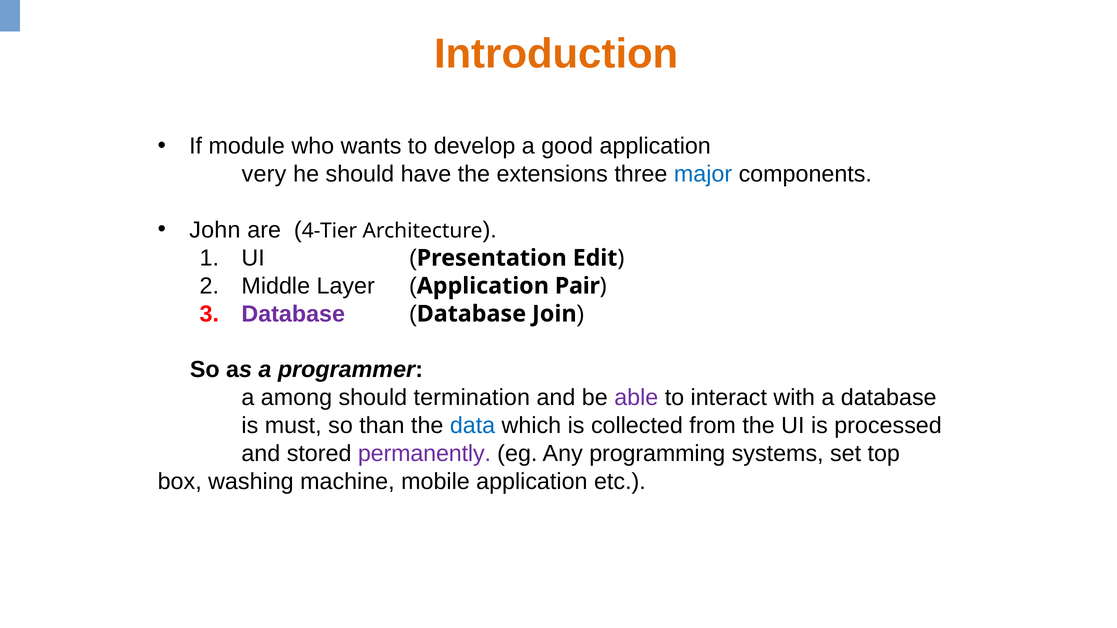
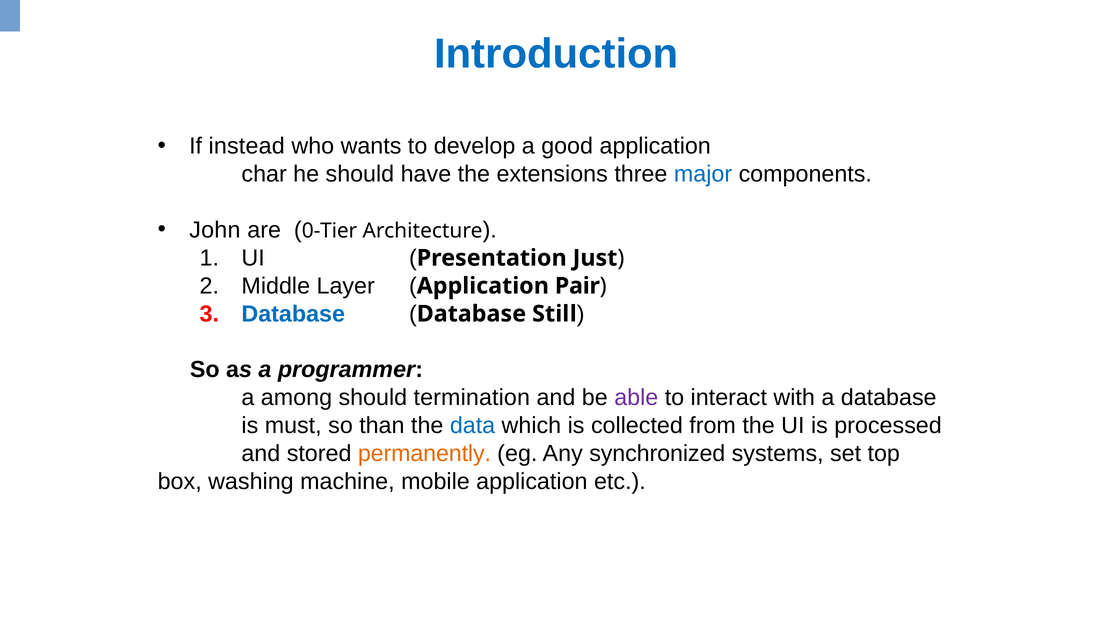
Introduction colour: orange -> blue (556, 54)
module: module -> instead (247, 146)
very: very -> char (264, 174)
4-Tier: 4-Tier -> 0-Tier (330, 231)
Edit: Edit -> Just (595, 258)
Database colour: purple -> blue (293, 314)
Join: Join -> Still (554, 314)
permanently colour: purple -> orange (424, 454)
programming: programming -> synchronized (657, 454)
